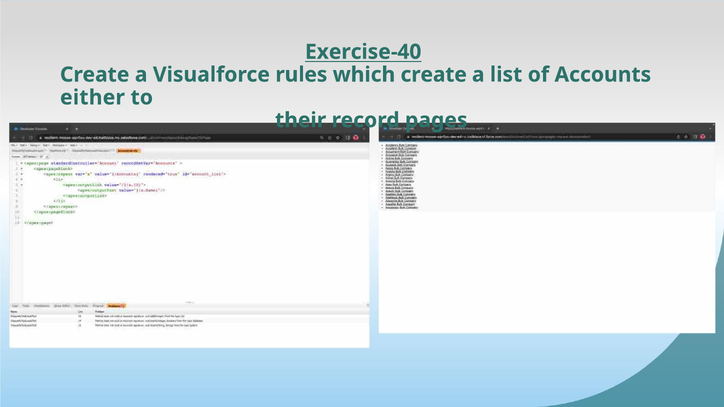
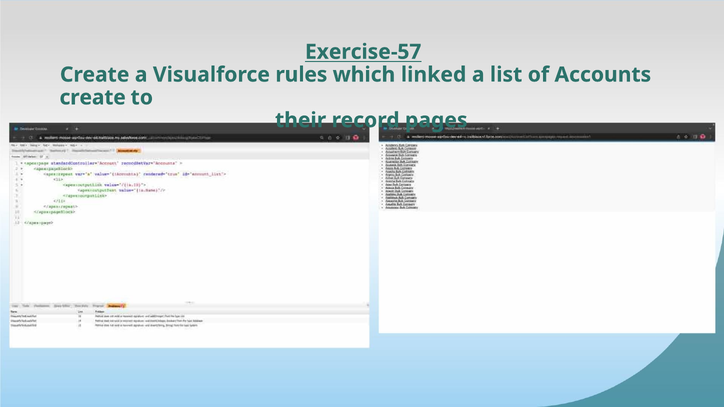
Exercise-40: Exercise-40 -> Exercise-57 (363, 52)
which create: create -> linked (434, 75)
either: either -> create (93, 98)
